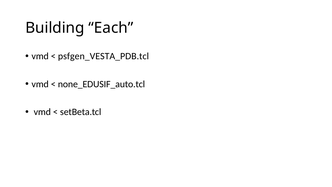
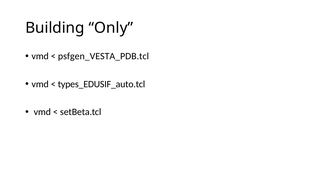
Each: Each -> Only (111, 28)
none_EDUSIF_auto.tcl: none_EDUSIF_auto.tcl -> types_EDUSIF_auto.tcl (101, 84)
